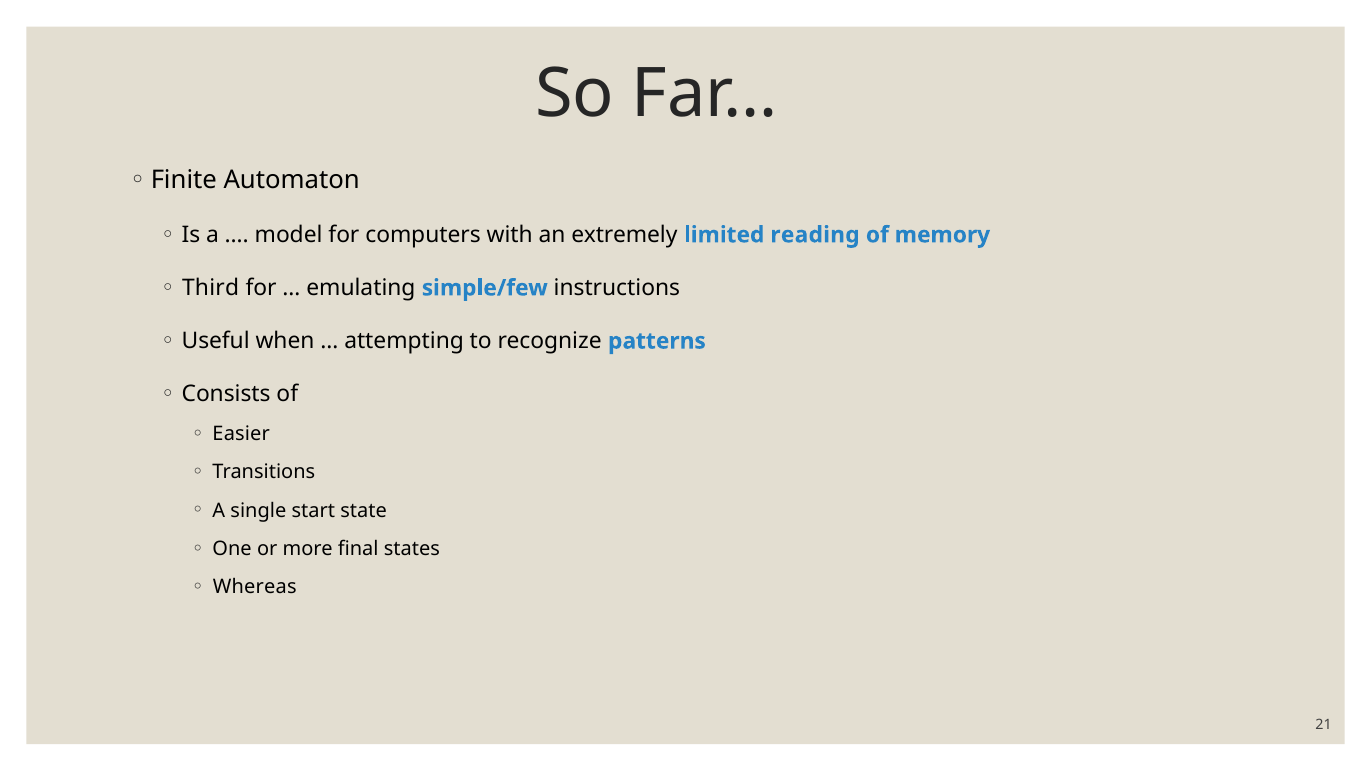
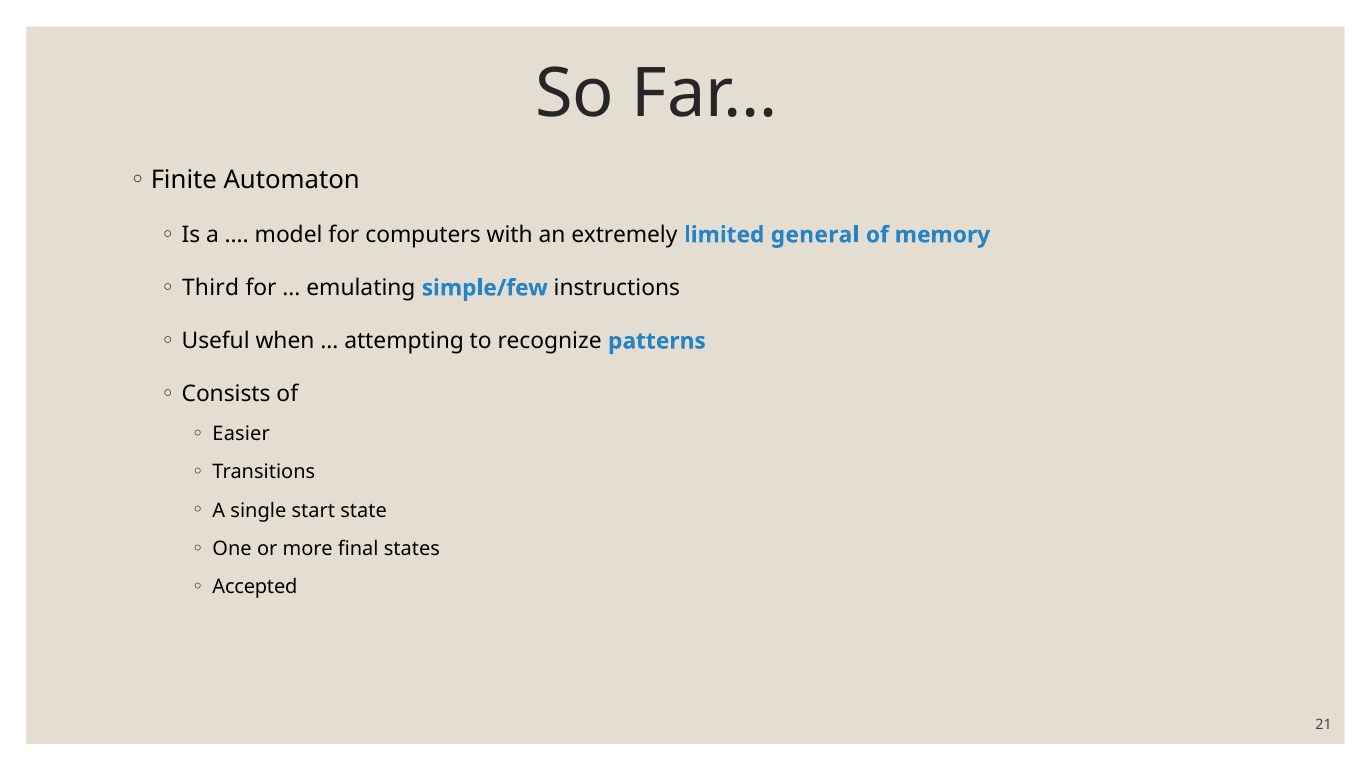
reading: reading -> general (815, 235)
Whereas: Whereas -> Accepted (255, 587)
